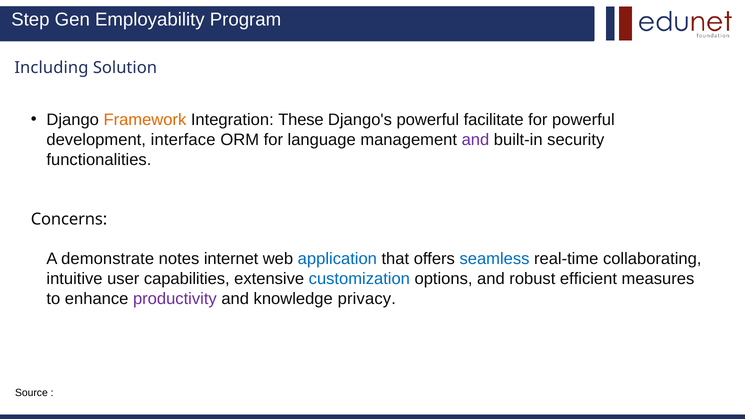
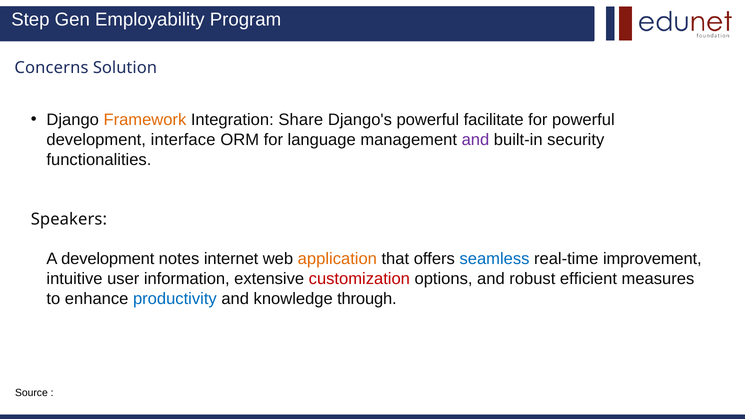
Including: Including -> Concerns (51, 68)
These: These -> Share (301, 120)
Concerns: Concerns -> Speakers (69, 219)
A demonstrate: demonstrate -> development (108, 259)
application colour: blue -> orange (337, 259)
collaborating: collaborating -> improvement (652, 259)
capabilities: capabilities -> information (187, 279)
customization colour: blue -> red (359, 279)
productivity colour: purple -> blue (175, 299)
privacy: privacy -> through (367, 299)
